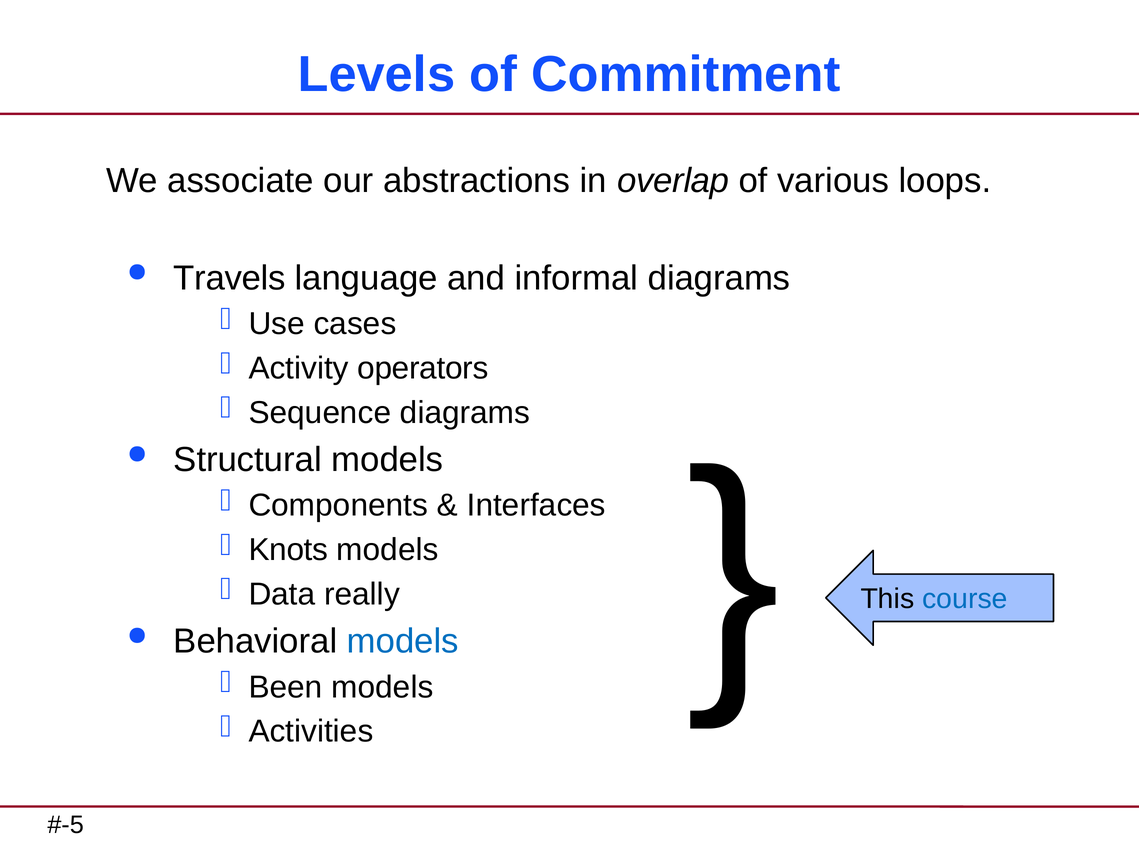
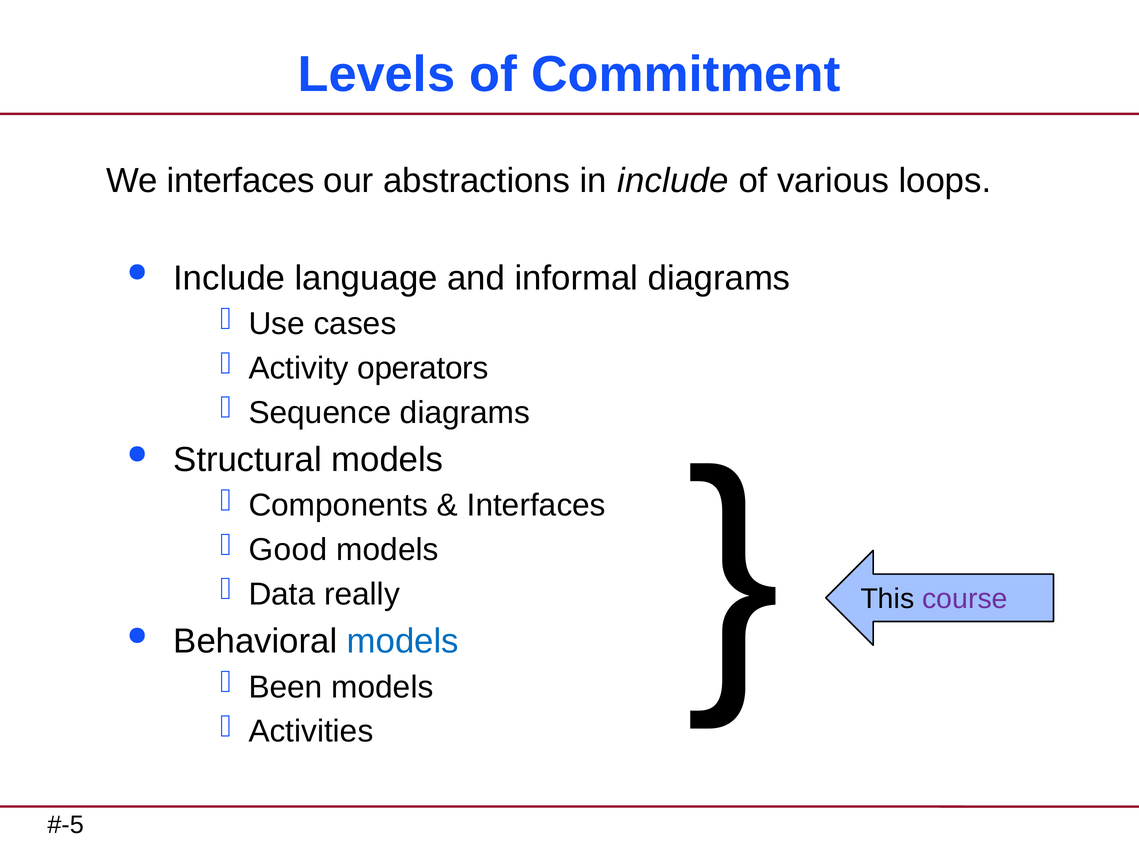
We associate: associate -> interfaces (241, 181)
in overlap: overlap -> include (673, 181)
Travels: Travels -> Include (229, 278)
Knots: Knots -> Good (288, 550)
course colour: blue -> purple (965, 599)
